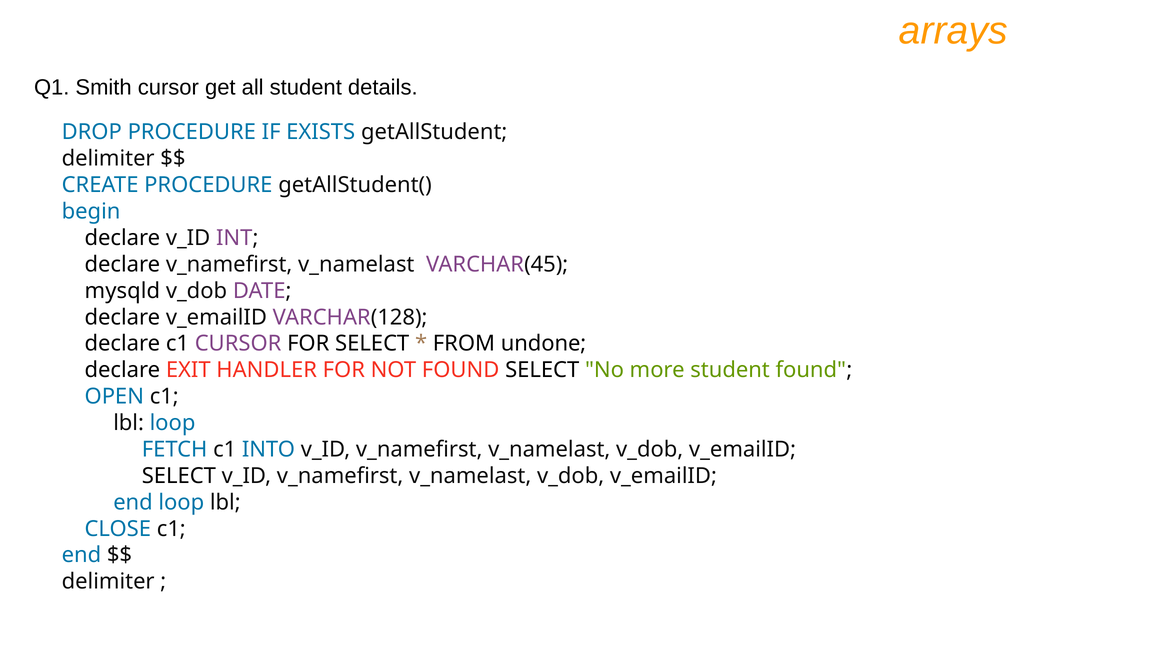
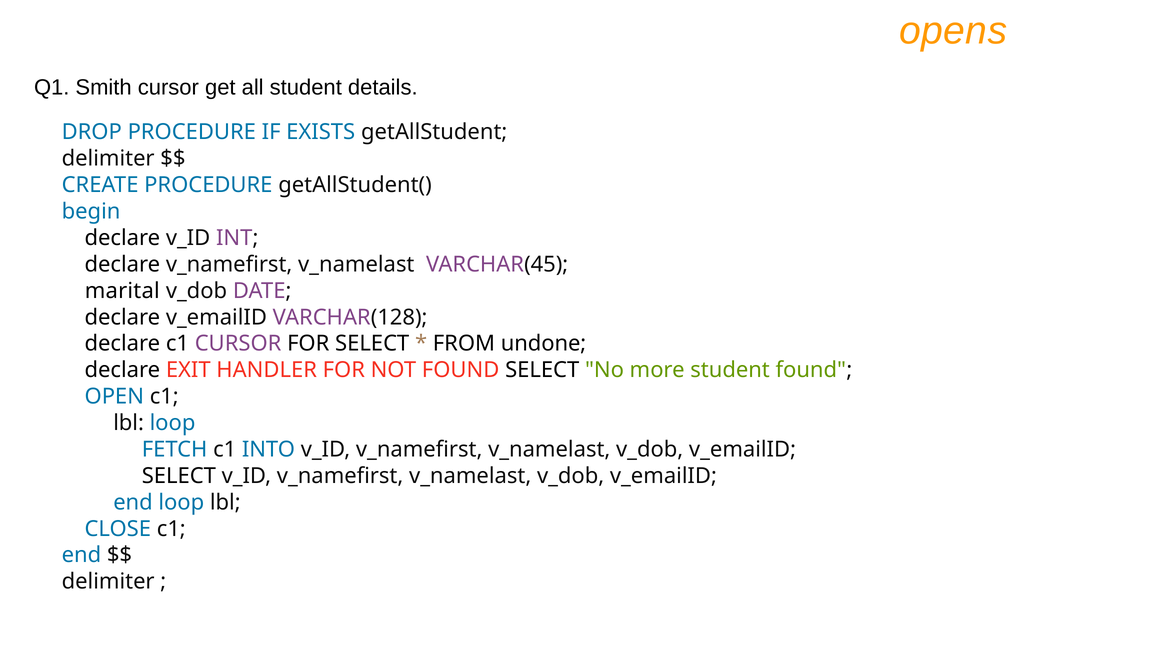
arrays: arrays -> opens (953, 31)
mysqld: mysqld -> marital (122, 291)
